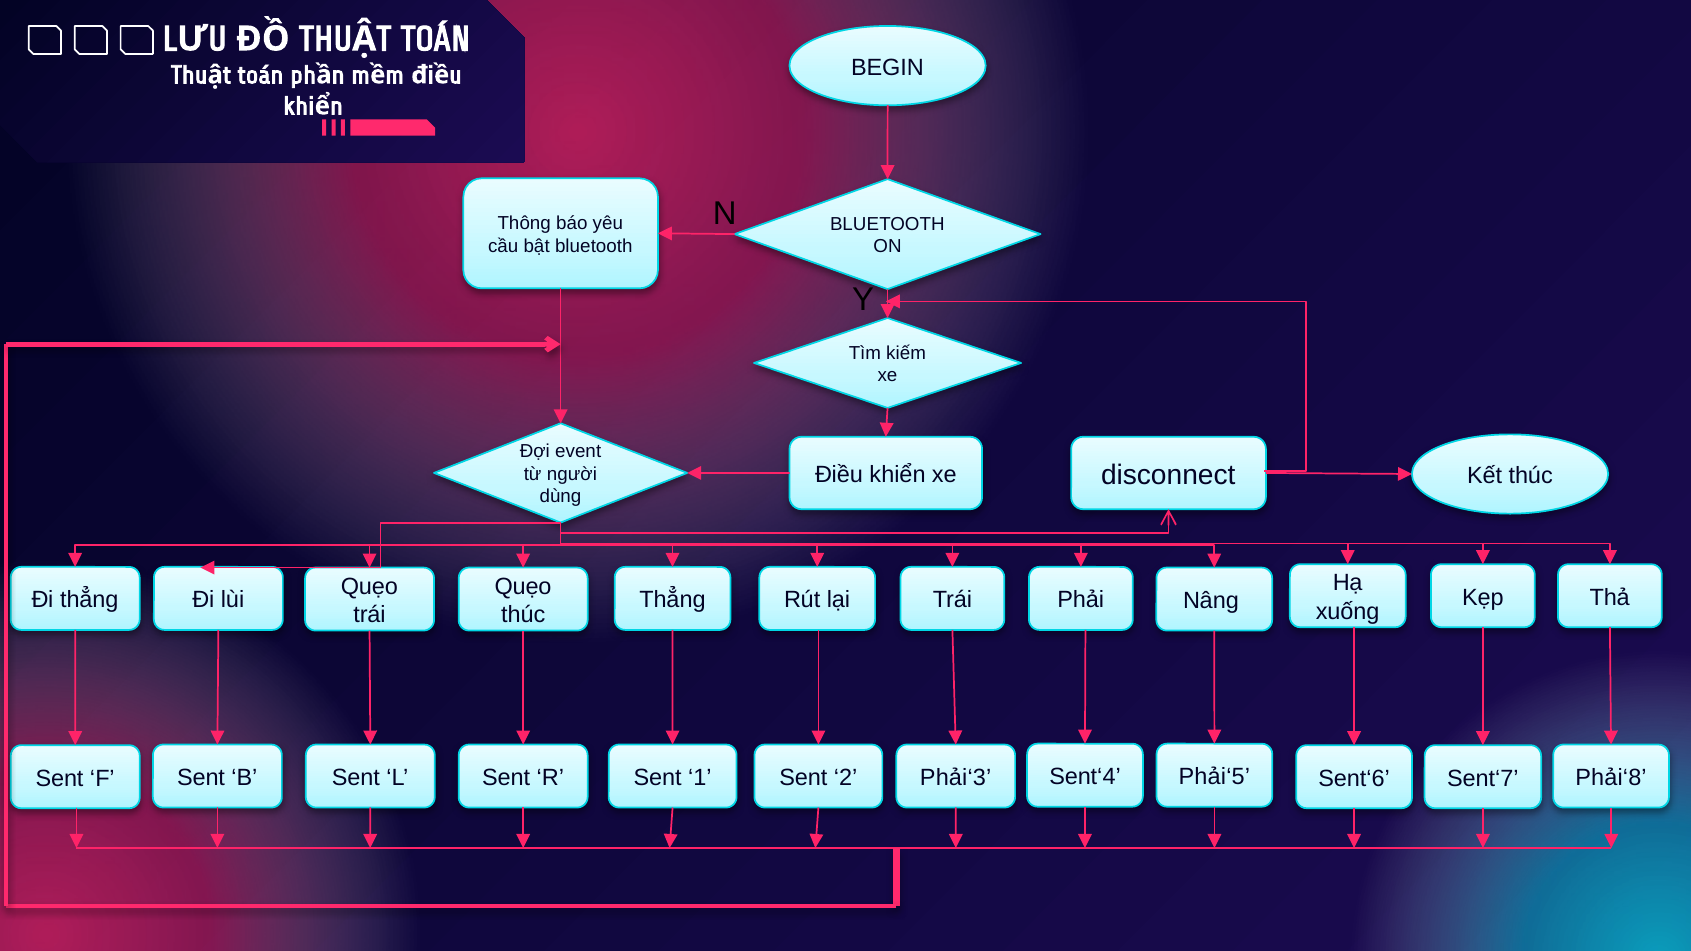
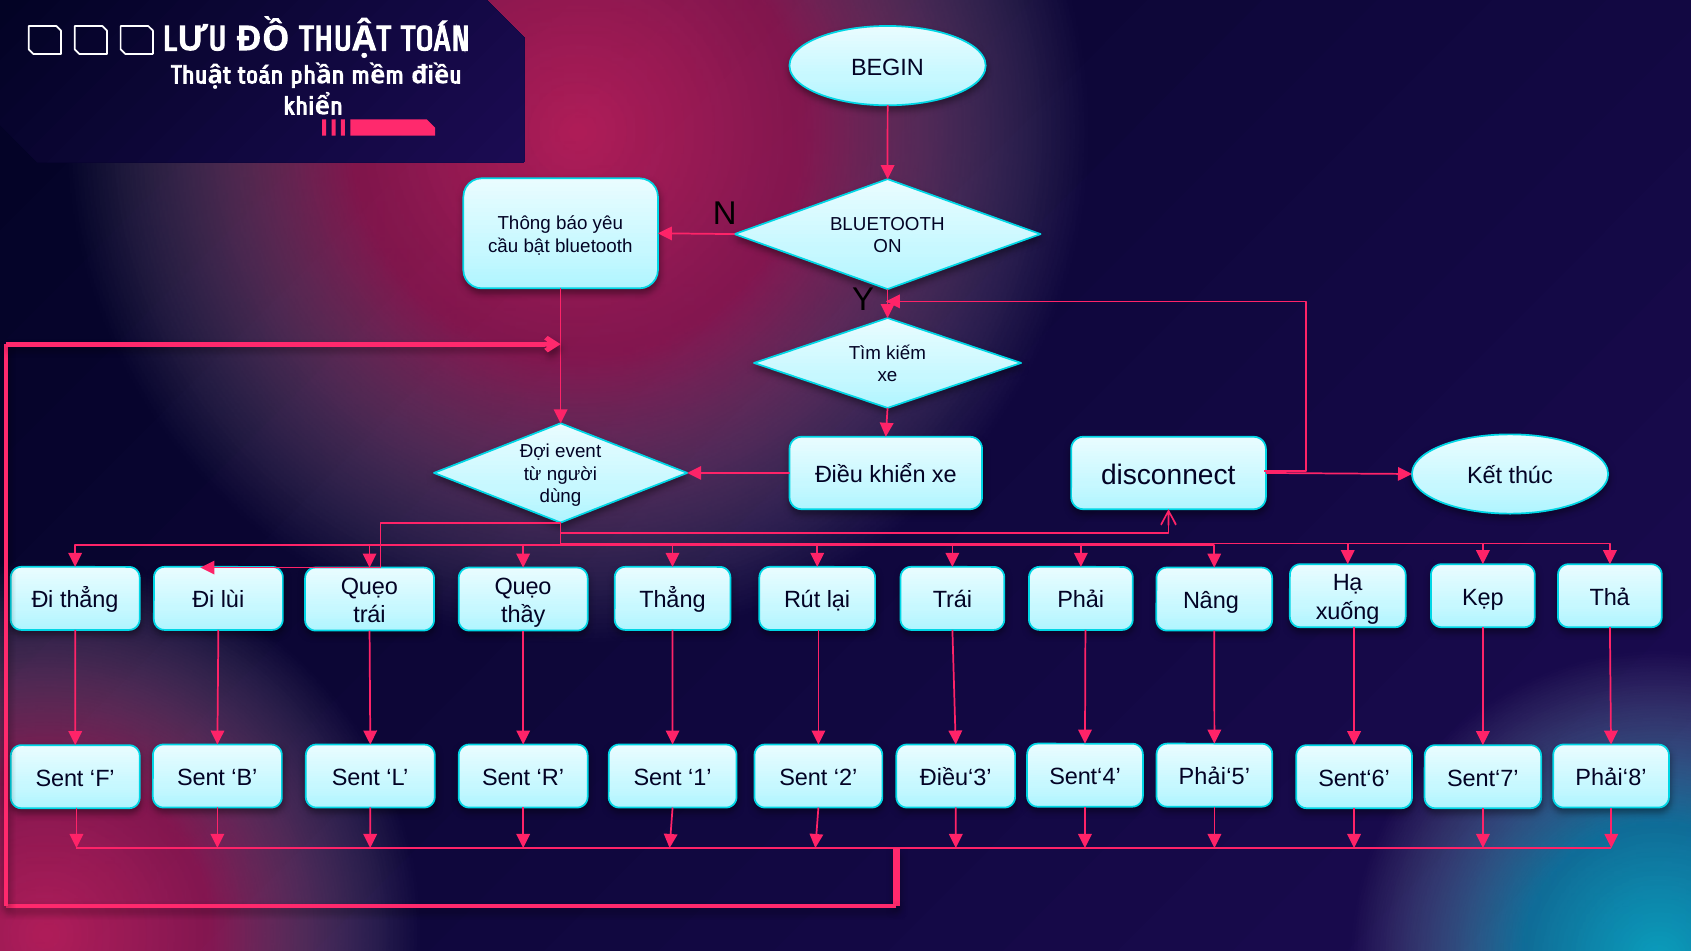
thúc: thúc -> thầy (523, 615)
Phải‘3: Phải‘3 -> Điều‘3 (956, 778)
